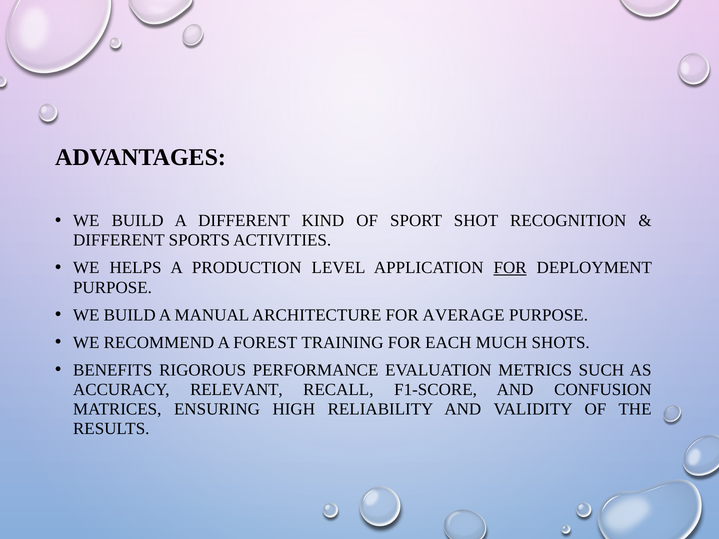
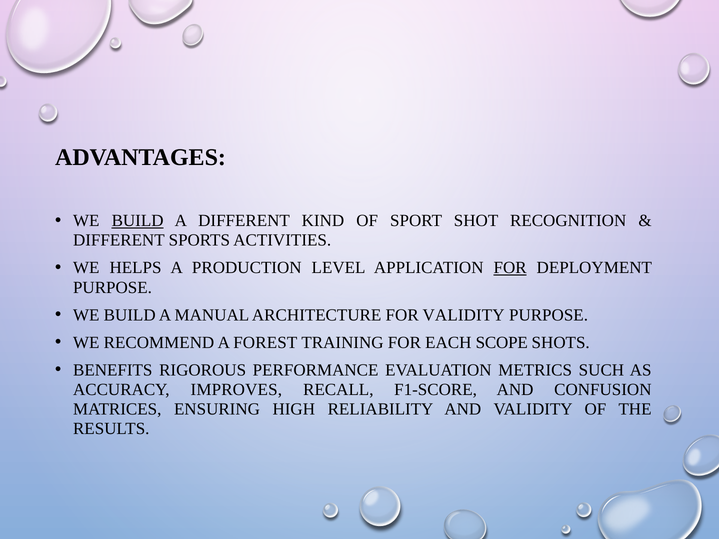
BUILD underline: none -> present (138, 221)
FOR AVERAGE: AVERAGE -> VALIDITY (464, 315)
MUCH: MUCH -> SCOPE (502, 343)
RELEVANT: RELEVANT -> IMPROVES (236, 390)
